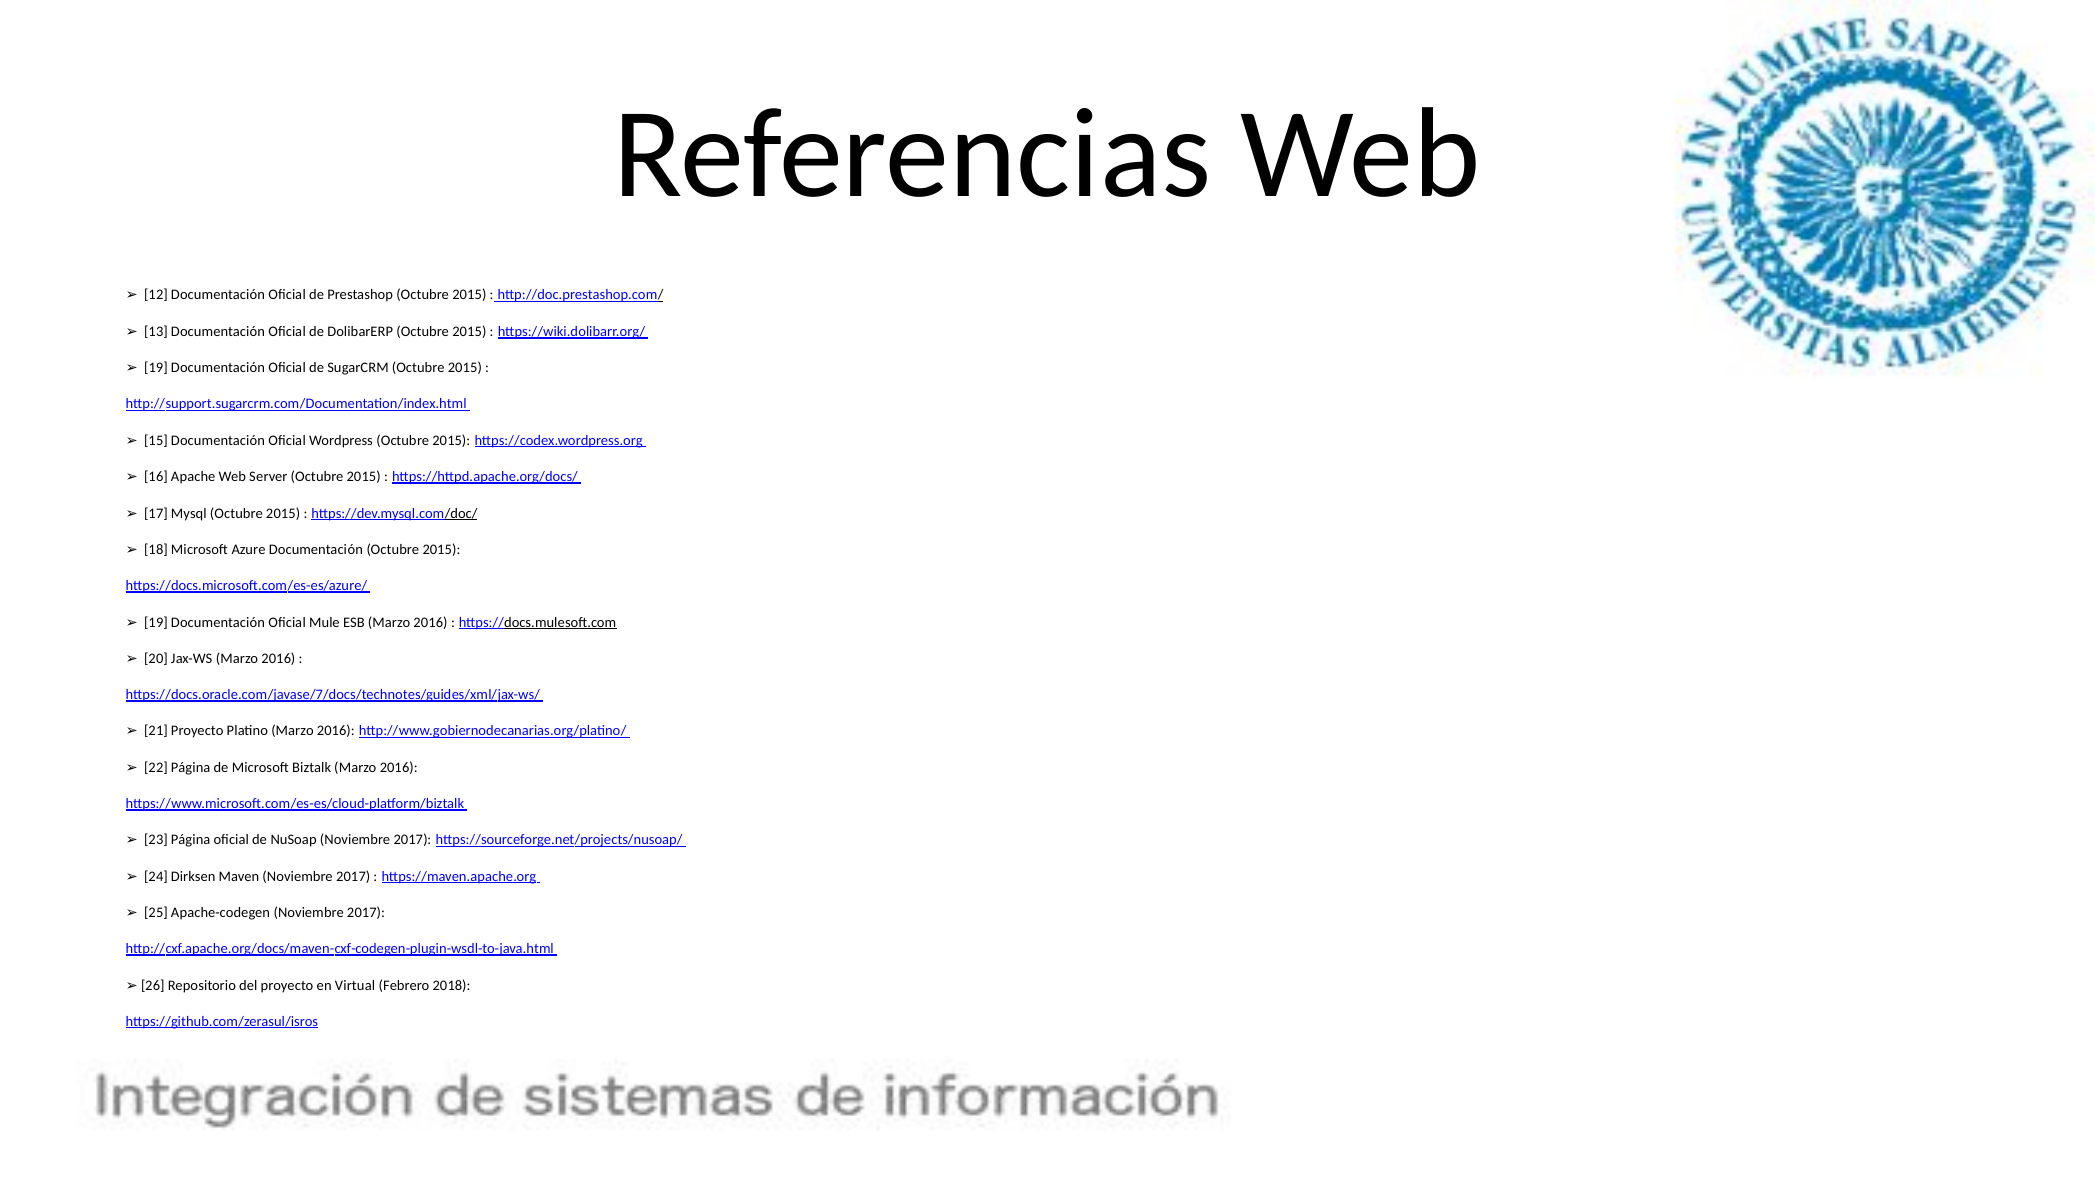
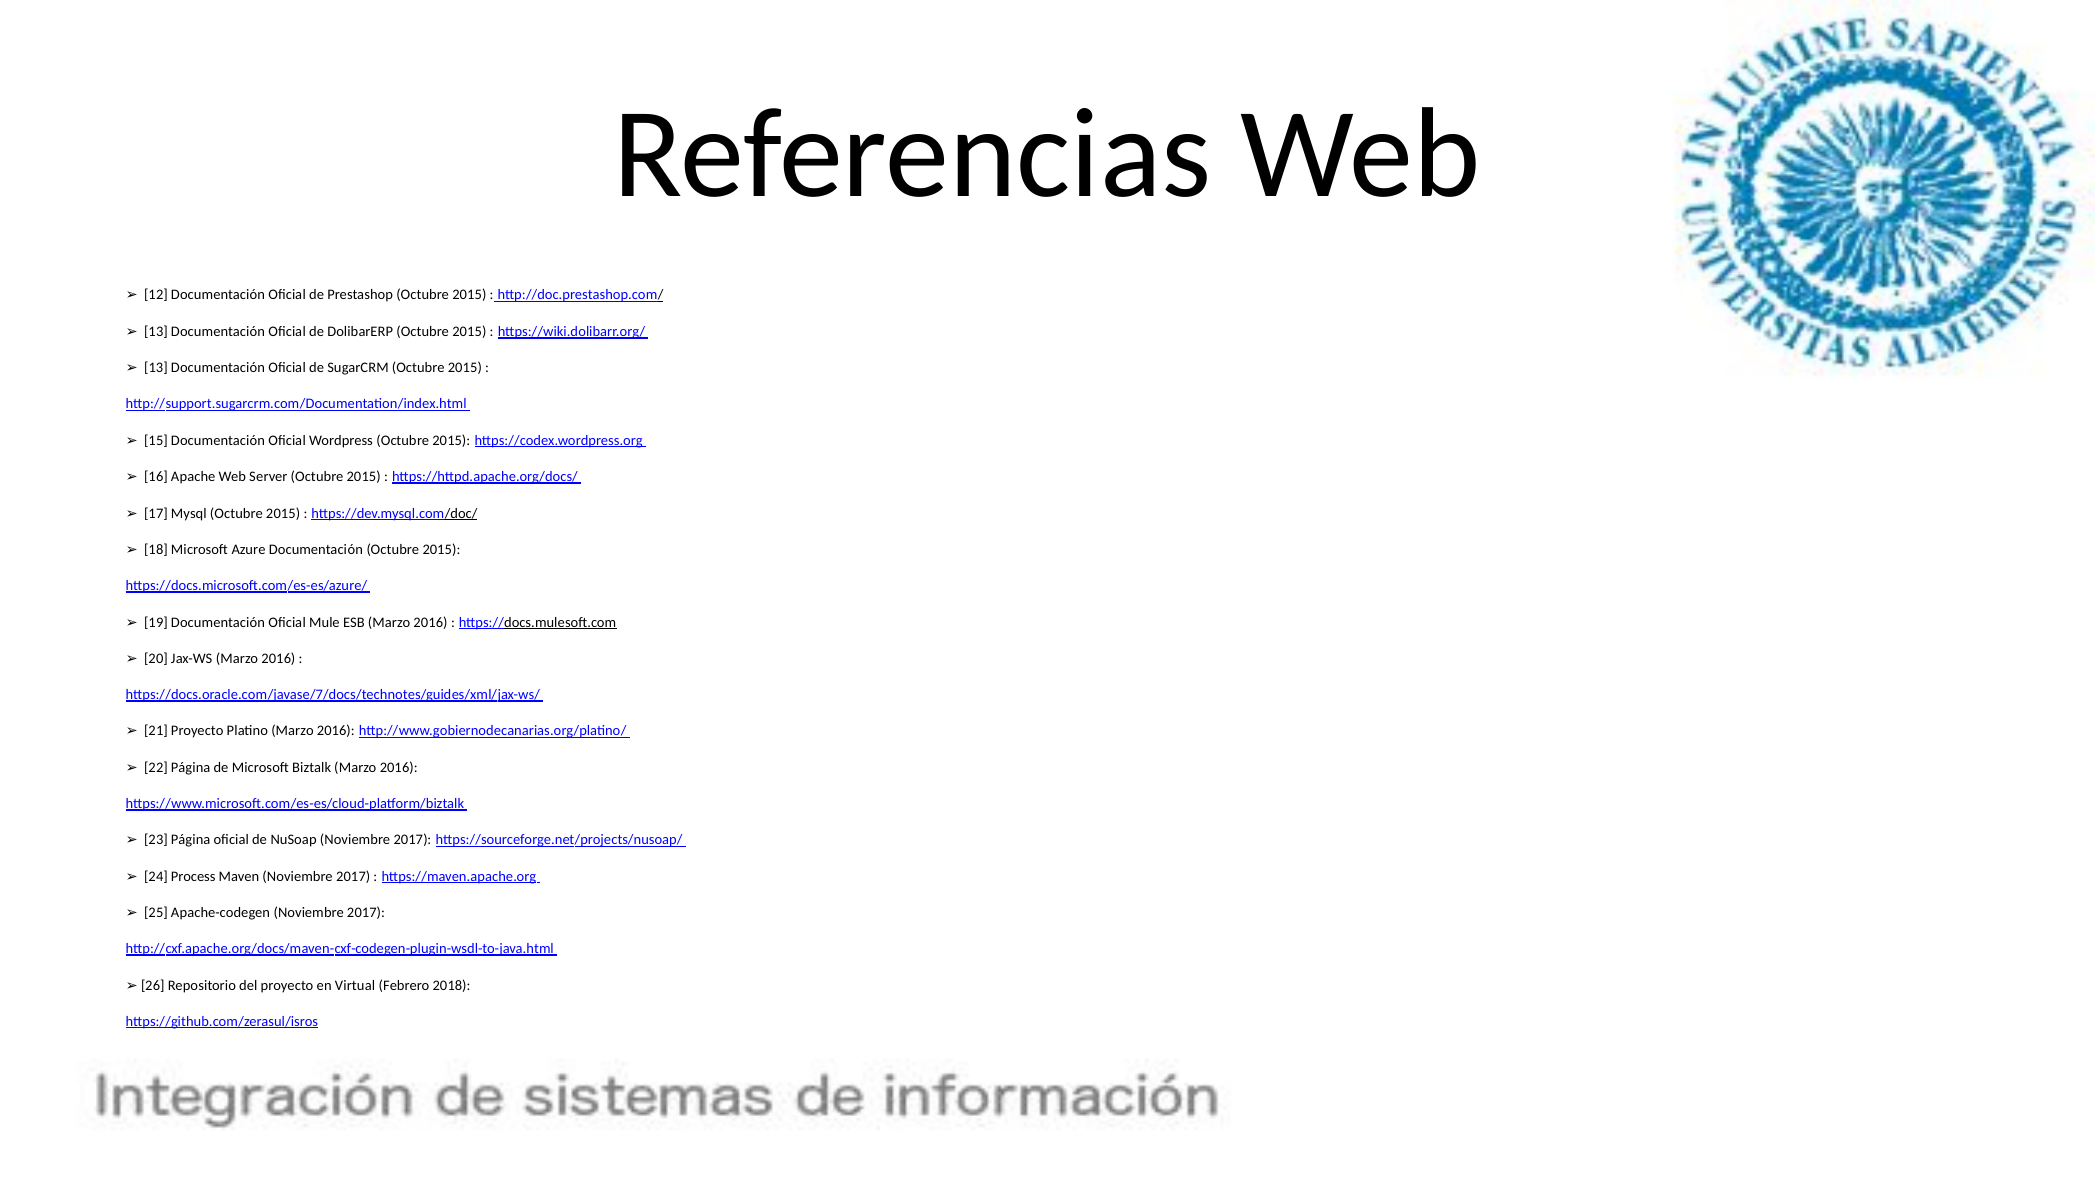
19: 19 -> 13 (156, 368)
Dirksen: Dirksen -> Process (193, 877)
